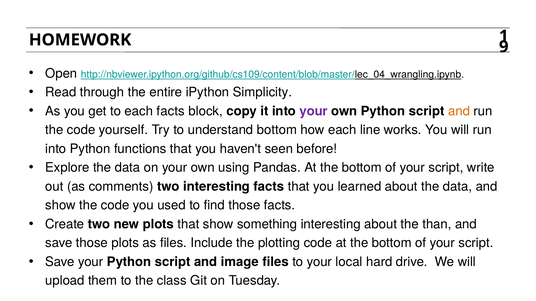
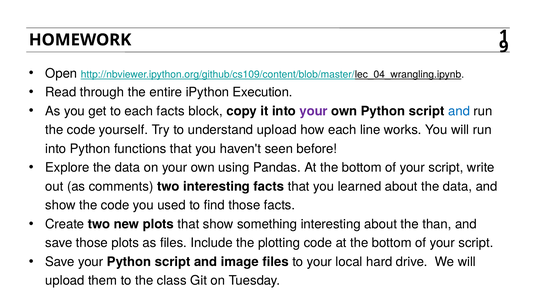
Simplicity: Simplicity -> Execution (263, 92)
and colour: orange -> blue (459, 111)
understand bottom: bottom -> upload (277, 130)
